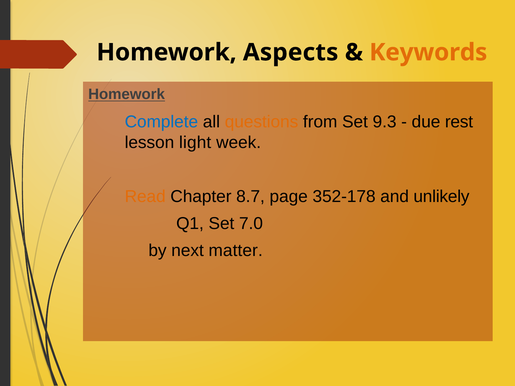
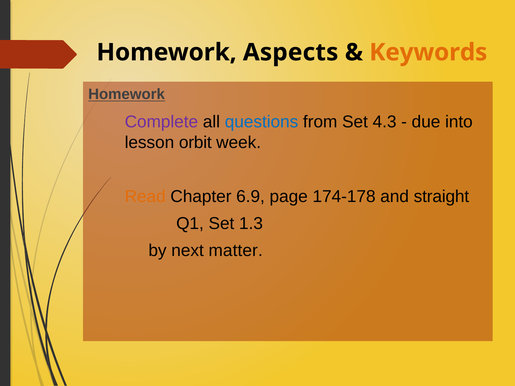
Complete colour: blue -> purple (161, 122)
questions colour: orange -> blue (262, 122)
9.3: 9.3 -> 4.3 (385, 122)
rest: rest -> into (459, 122)
light: light -> orbit (195, 143)
8.7: 8.7 -> 6.9 (251, 197)
352-178: 352-178 -> 174-178 (344, 197)
unlikely: unlikely -> straight (441, 197)
7.0: 7.0 -> 1.3 (251, 224)
